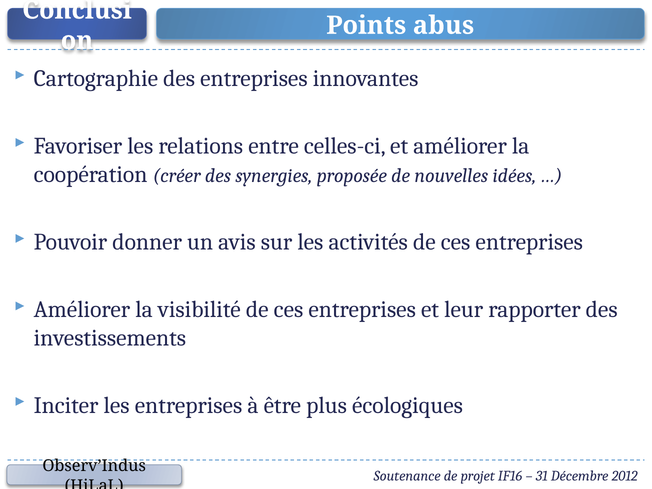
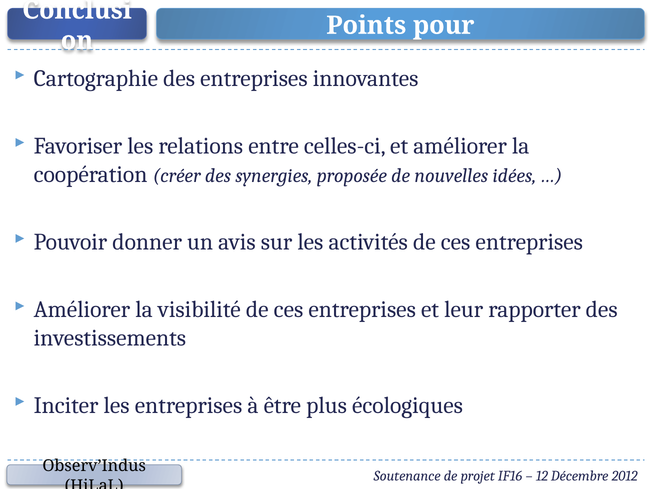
abus: abus -> pour (444, 25)
31: 31 -> 12 (542, 476)
